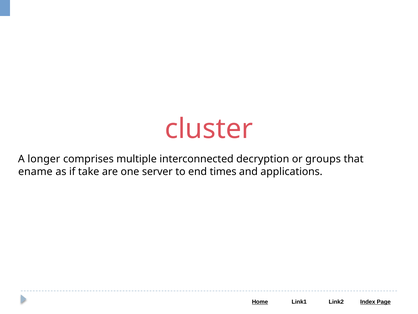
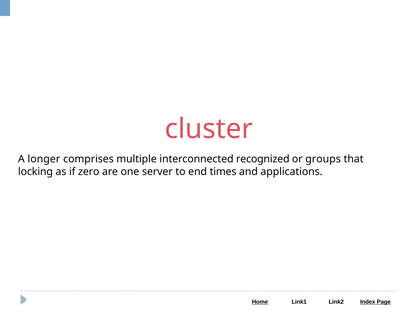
decryption: decryption -> recognized (263, 159)
ename: ename -> locking (35, 171)
take: take -> zero (89, 171)
